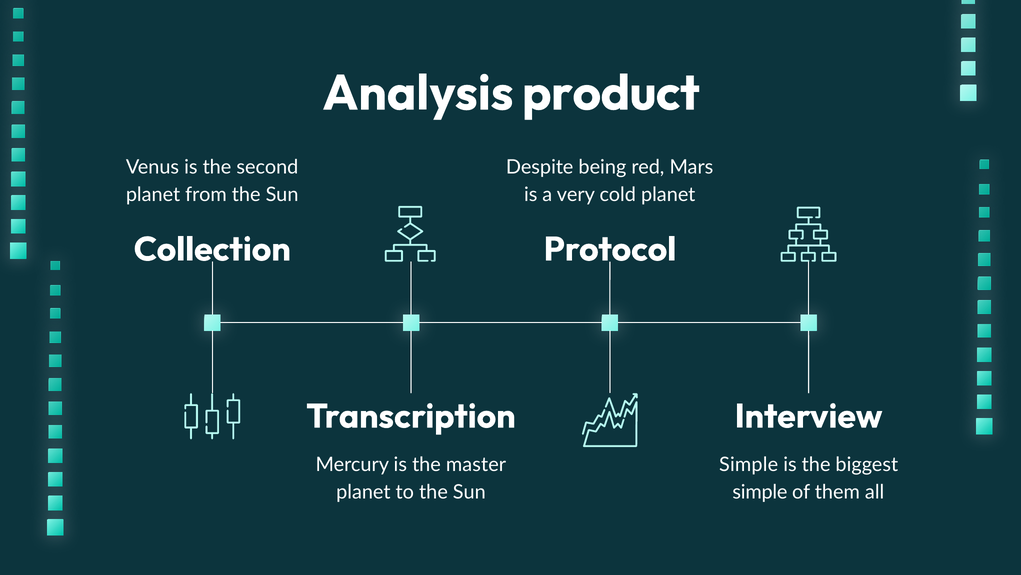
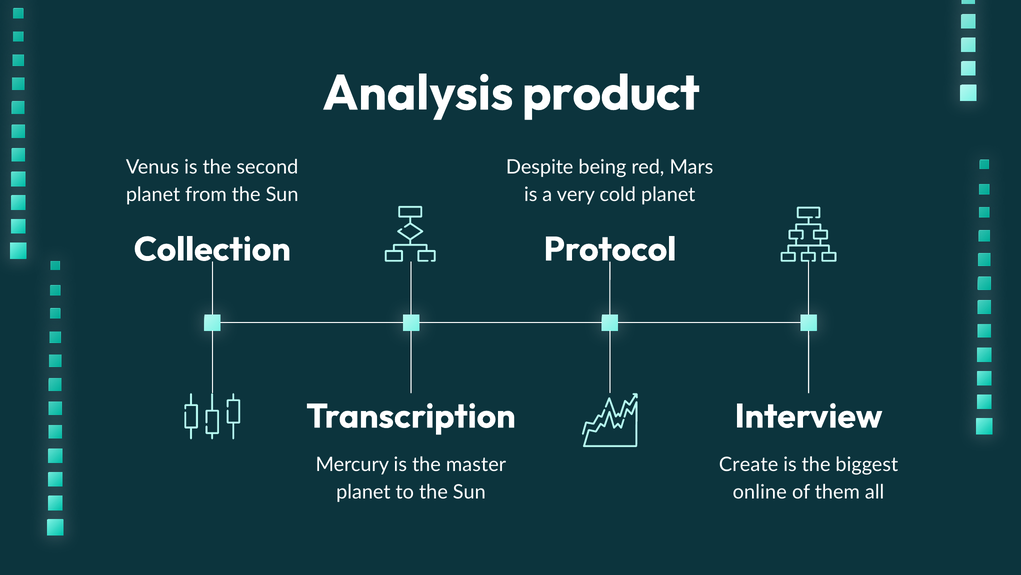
Simple: Simple -> Create (749, 464)
simple: simple -> online (760, 492)
